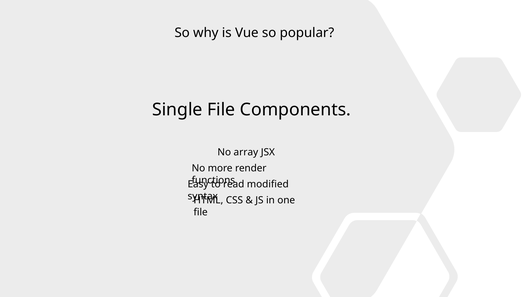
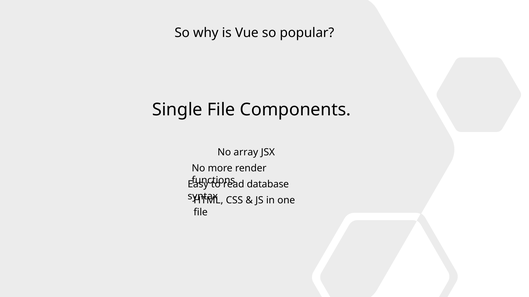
modified: modified -> database (268, 185)
